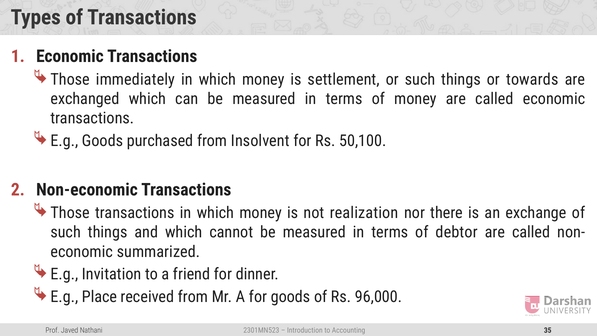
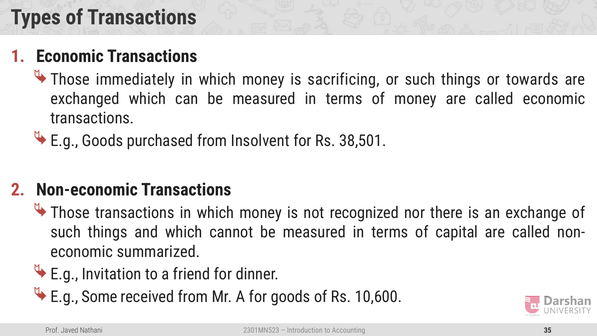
settlement: settlement -> sacrificing (344, 79)
50,100: 50,100 -> 38,501 (363, 141)
realization: realization -> recognized (364, 213)
debtor: debtor -> capital (457, 232)
Place: Place -> Some (99, 297)
96,000: 96,000 -> 10,600 (379, 297)
